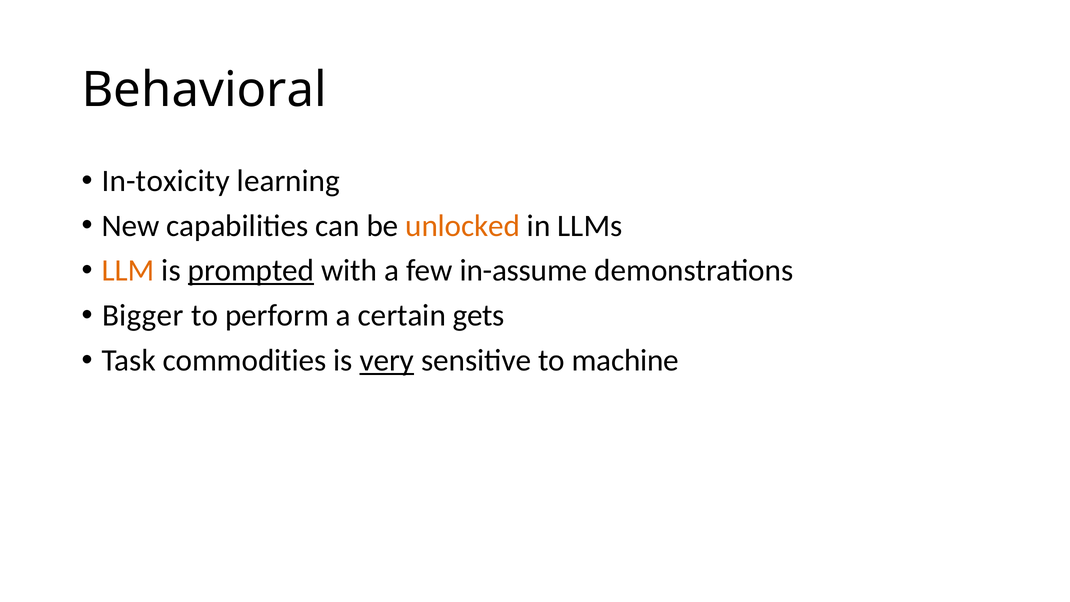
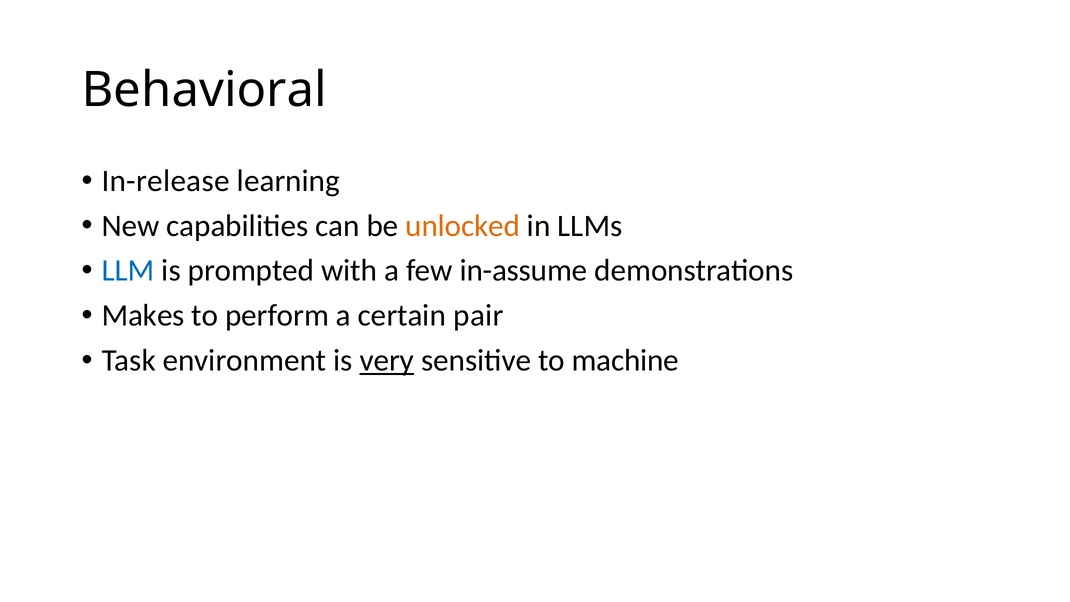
In-toxicity: In-toxicity -> In-release (166, 181)
LLM colour: orange -> blue (128, 271)
prompted underline: present -> none (251, 271)
Bigger: Bigger -> Makes (143, 315)
gets: gets -> pair (478, 315)
commodities: commodities -> environment (244, 360)
